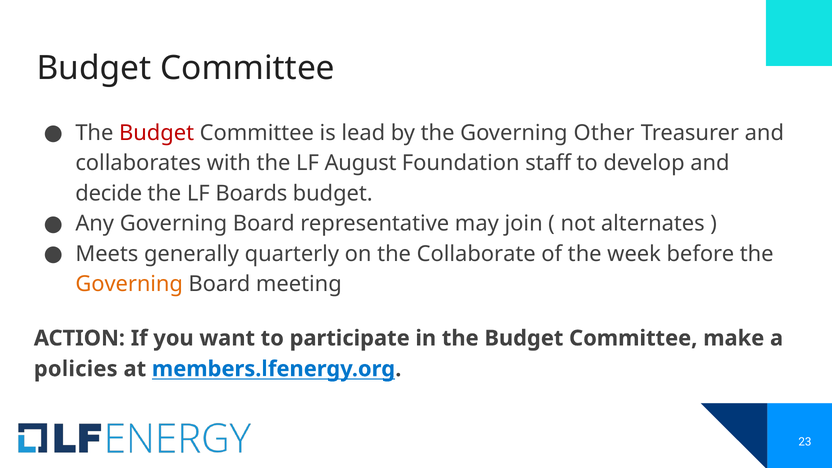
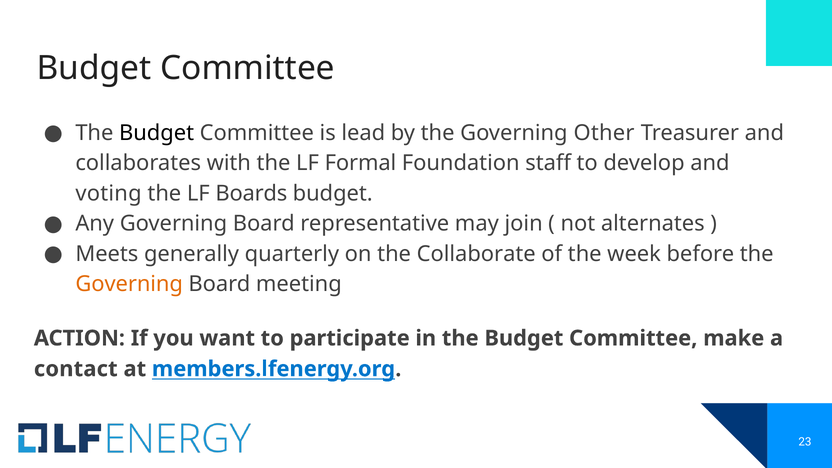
Budget colour: red -> black (157, 133)
August: August -> Formal (360, 163)
decide: decide -> voting (109, 193)
policies: policies -> contact (76, 369)
